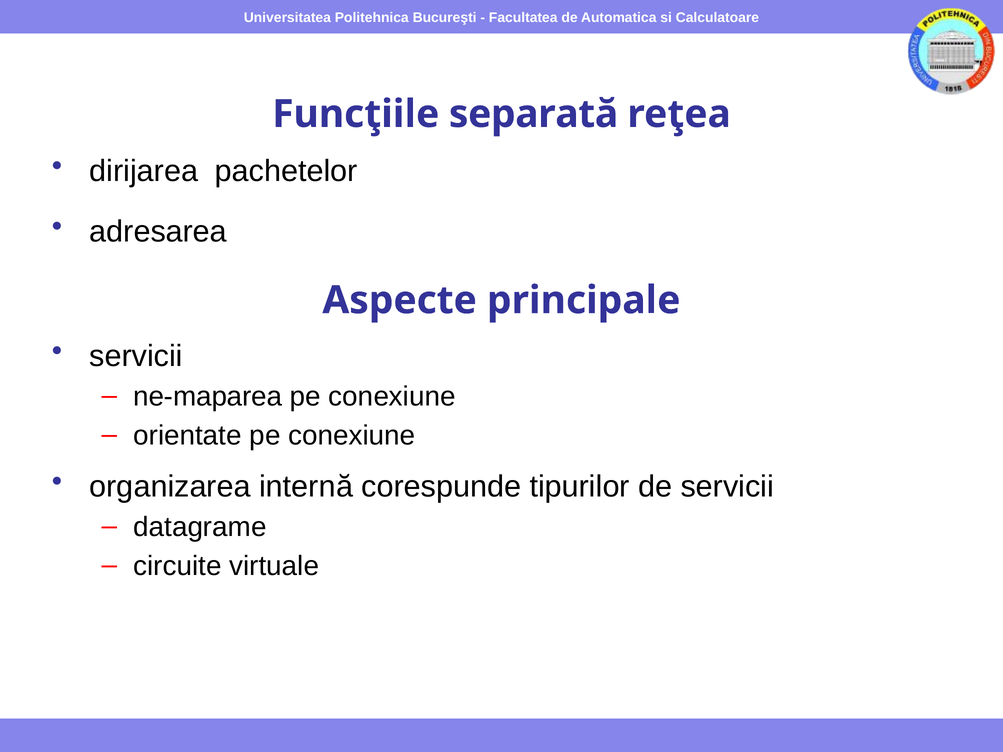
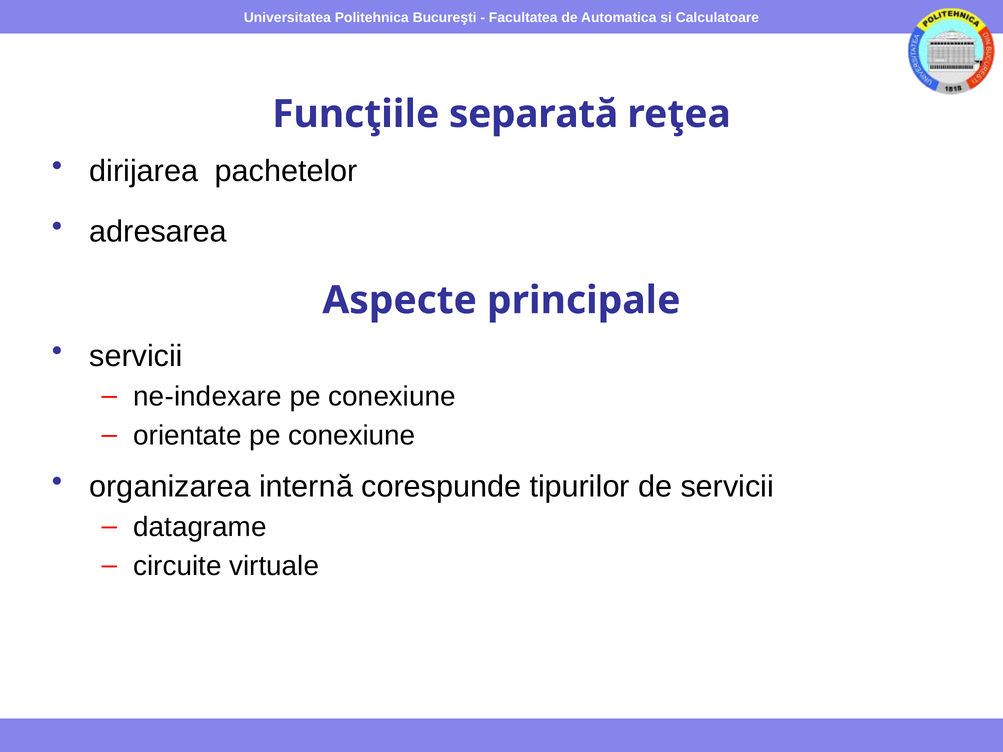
ne-maparea: ne-maparea -> ne-indexare (208, 397)
